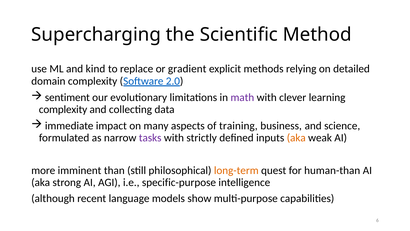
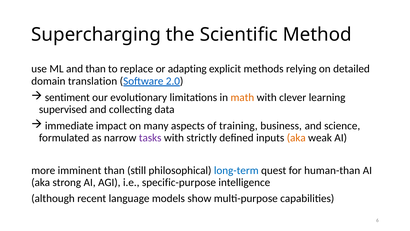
and kind: kind -> than (96, 69)
gradient: gradient -> adapting (187, 69)
domain complexity: complexity -> translation (93, 81)
math colour: purple -> orange (242, 97)
complexity: complexity -> supervised (63, 109)
long-term colour: orange -> blue (236, 170)
